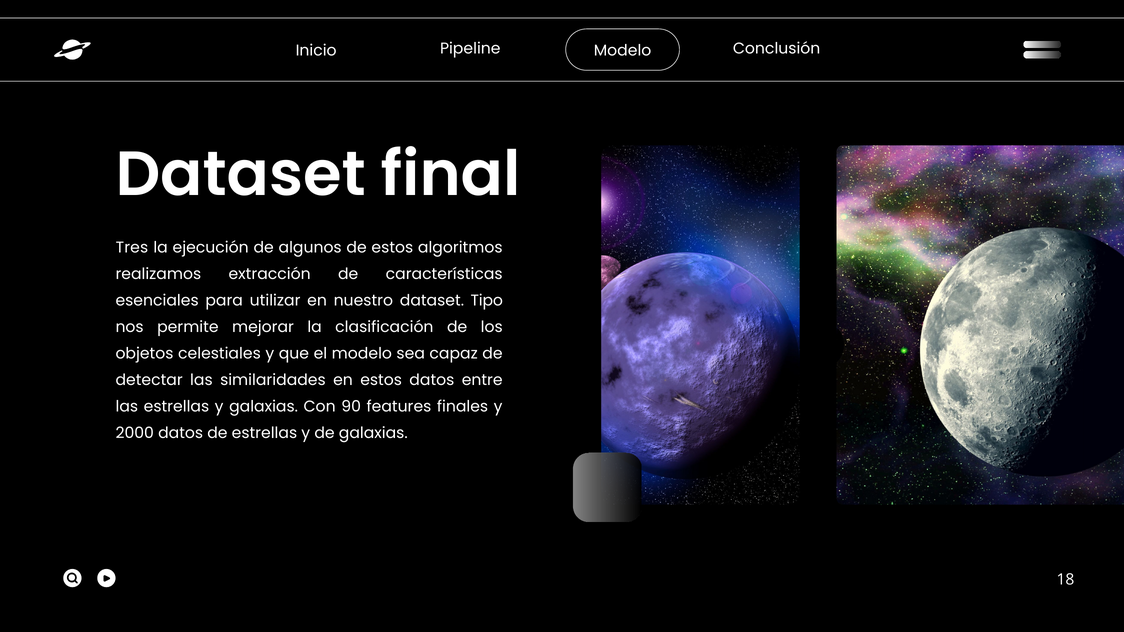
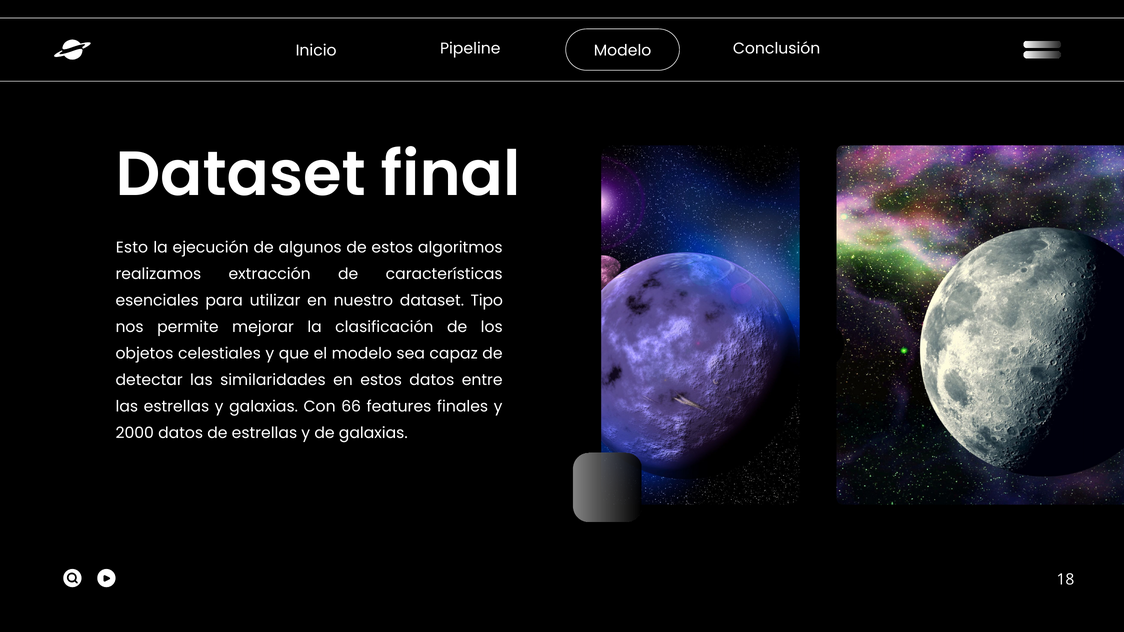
Tres: Tres -> Esto (132, 248)
90: 90 -> 66 (351, 407)
